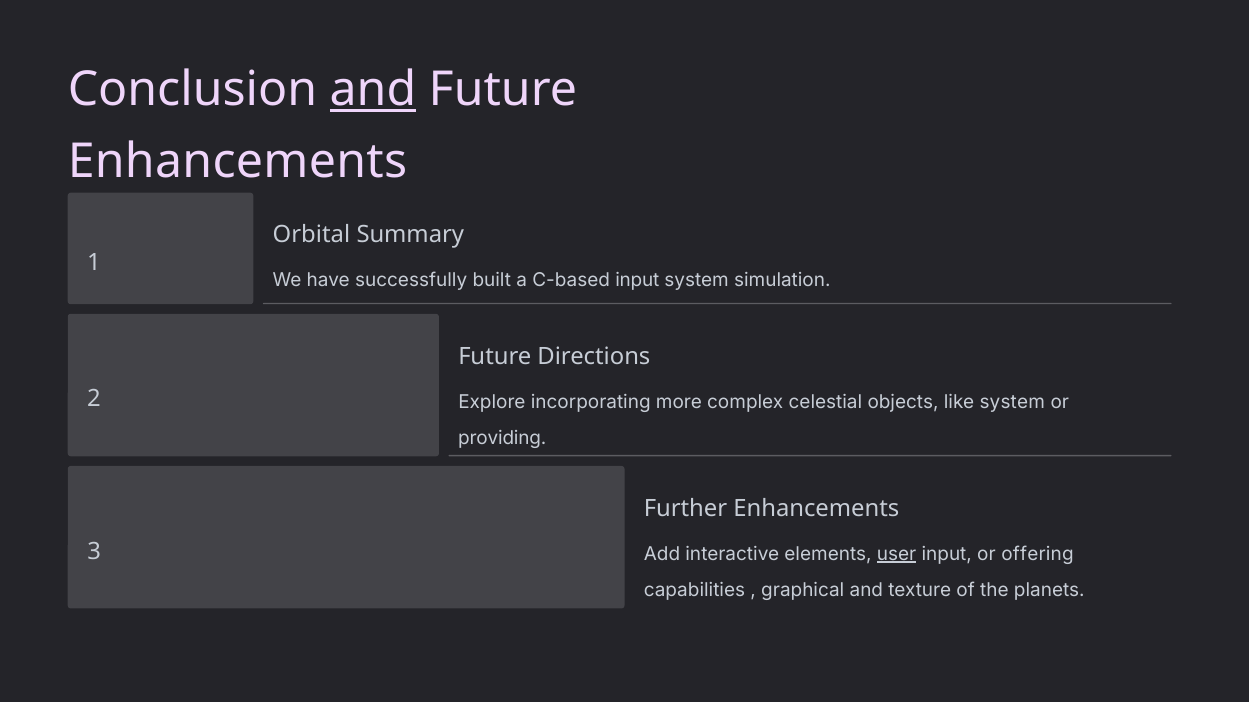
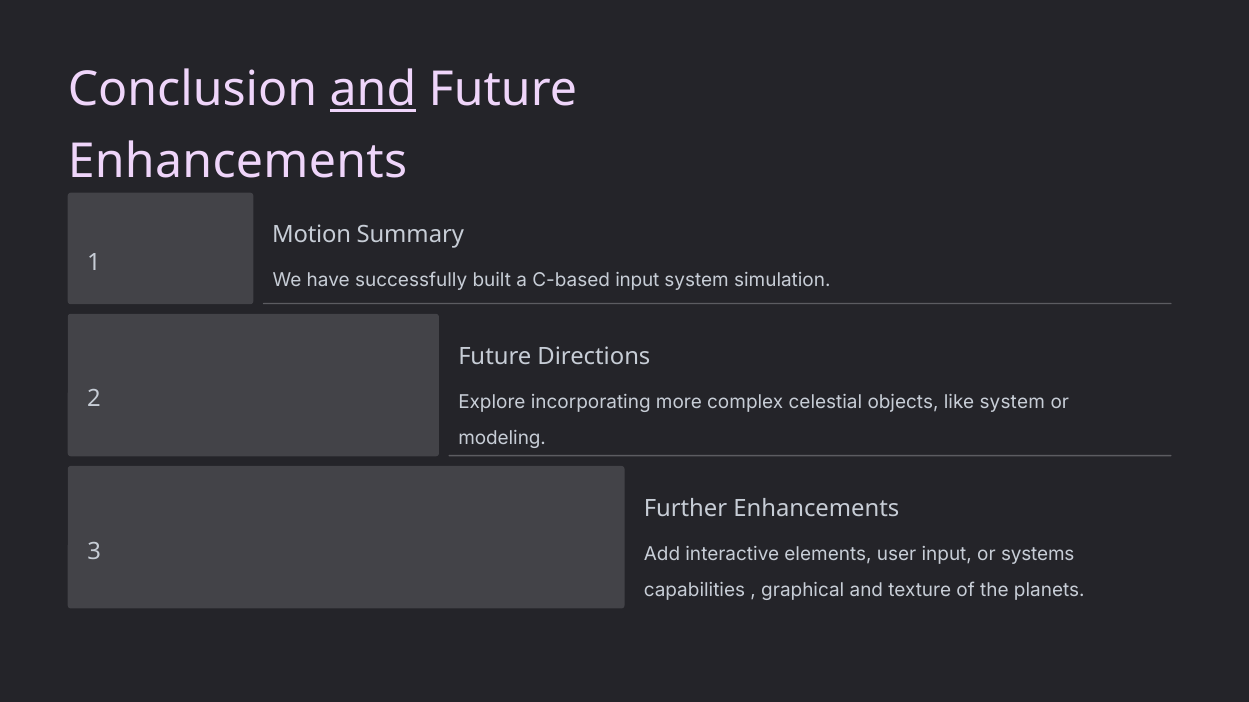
Orbital: Orbital -> Motion (312, 235)
providing: providing -> modeling (502, 439)
user underline: present -> none (897, 554)
offering: offering -> systems (1038, 554)
